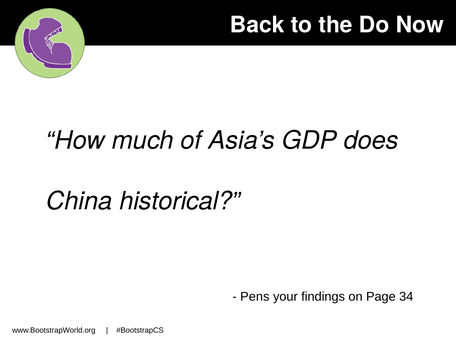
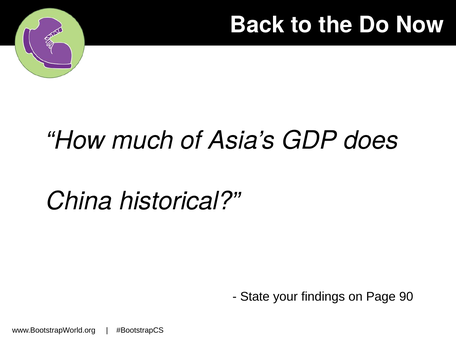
Pens: Pens -> State (255, 297)
34: 34 -> 90 (406, 297)
